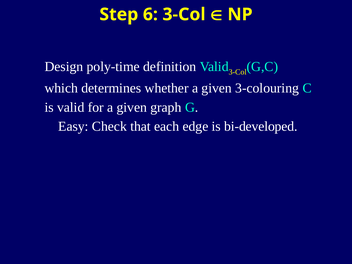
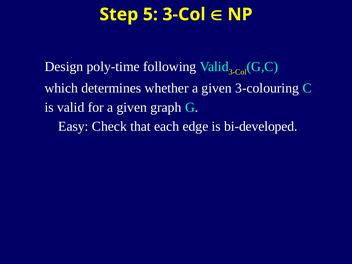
6: 6 -> 5 (150, 14)
definition: definition -> following (170, 67)
